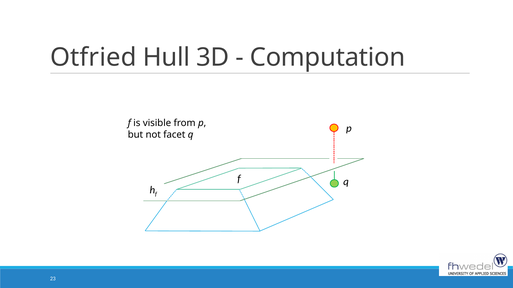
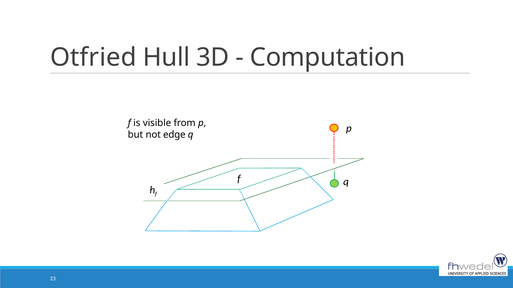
facet: facet -> edge (174, 135)
